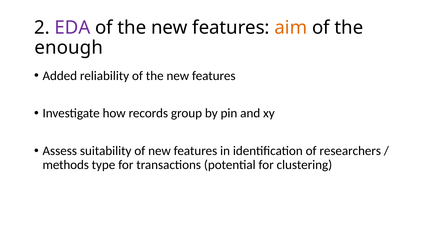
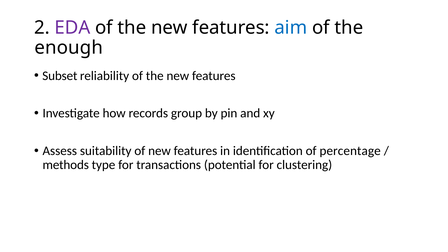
aim colour: orange -> blue (291, 28)
Added: Added -> Subset (60, 76)
researchers: researchers -> percentage (350, 151)
